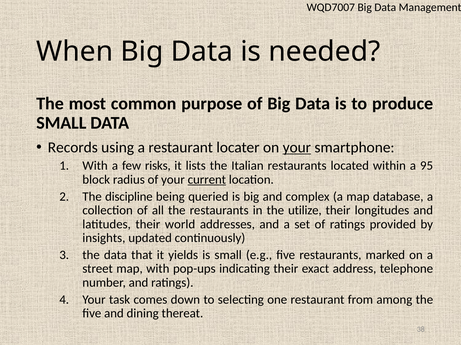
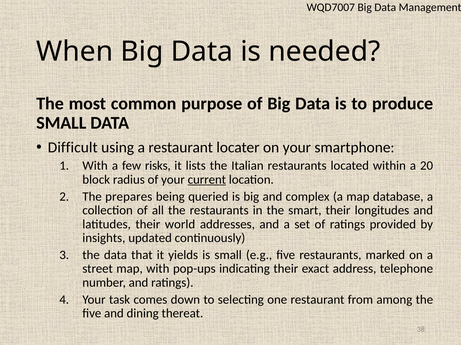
Records: Records -> Difficult (73, 148)
your underline: present -> none (297, 148)
95: 95 -> 20 (427, 166)
discipline: discipline -> prepares (129, 197)
utilize: utilize -> smart (305, 211)
